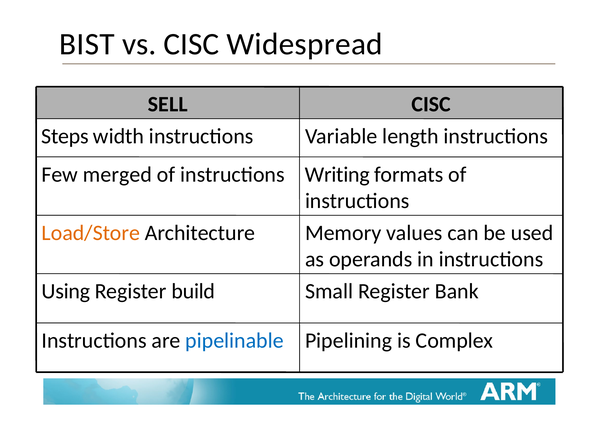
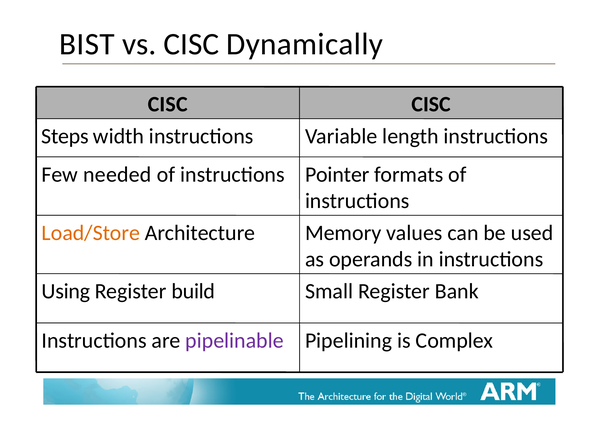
Widespread: Widespread -> Dynamically (305, 44)
SELL: SELL -> CISC (168, 104)
merged: merged -> needed (117, 174)
Writing: Writing -> Pointer (337, 174)
pipelinable colour: blue -> purple (235, 340)
